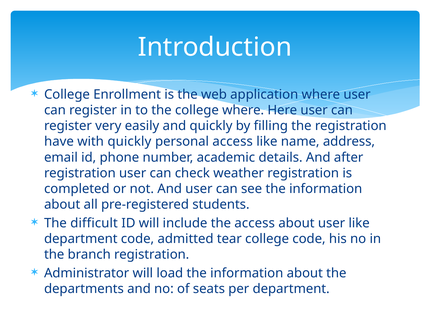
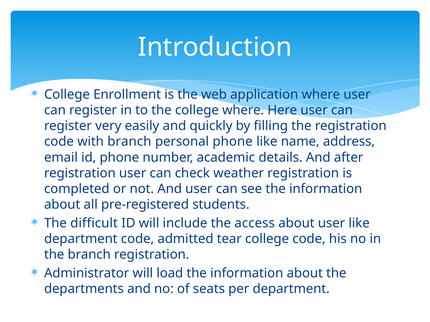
have: have -> code (59, 142)
with quickly: quickly -> branch (129, 142)
personal access: access -> phone (233, 142)
